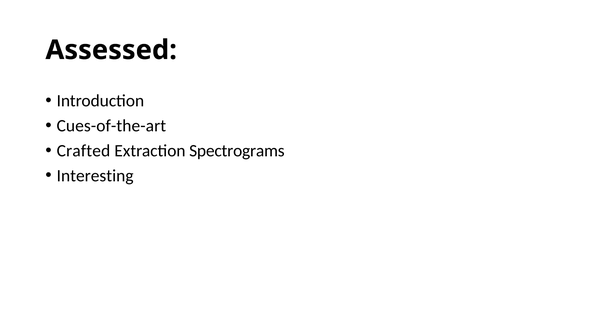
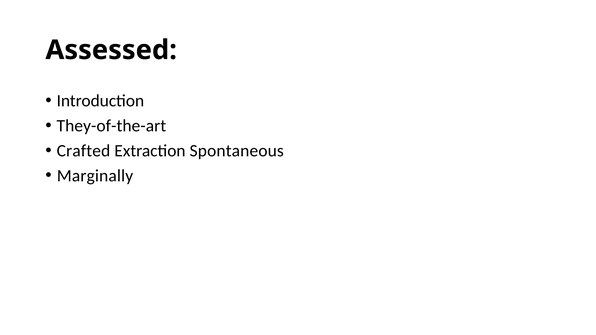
Cues-of-the-art: Cues-of-the-art -> They-of-the-art (111, 126)
Spectrograms: Spectrograms -> Spontaneous (237, 151)
Interesting: Interesting -> Marginally (95, 176)
